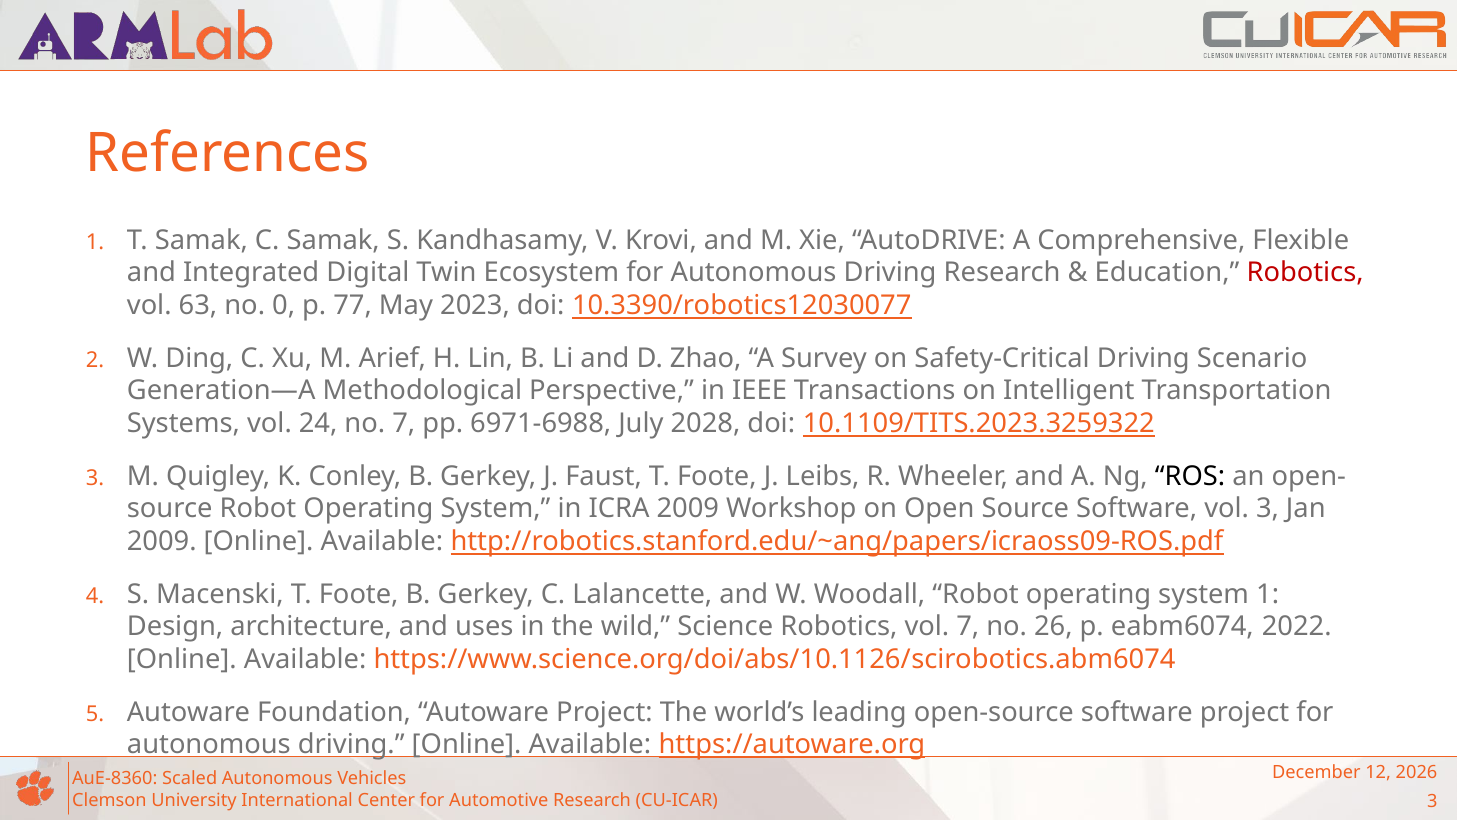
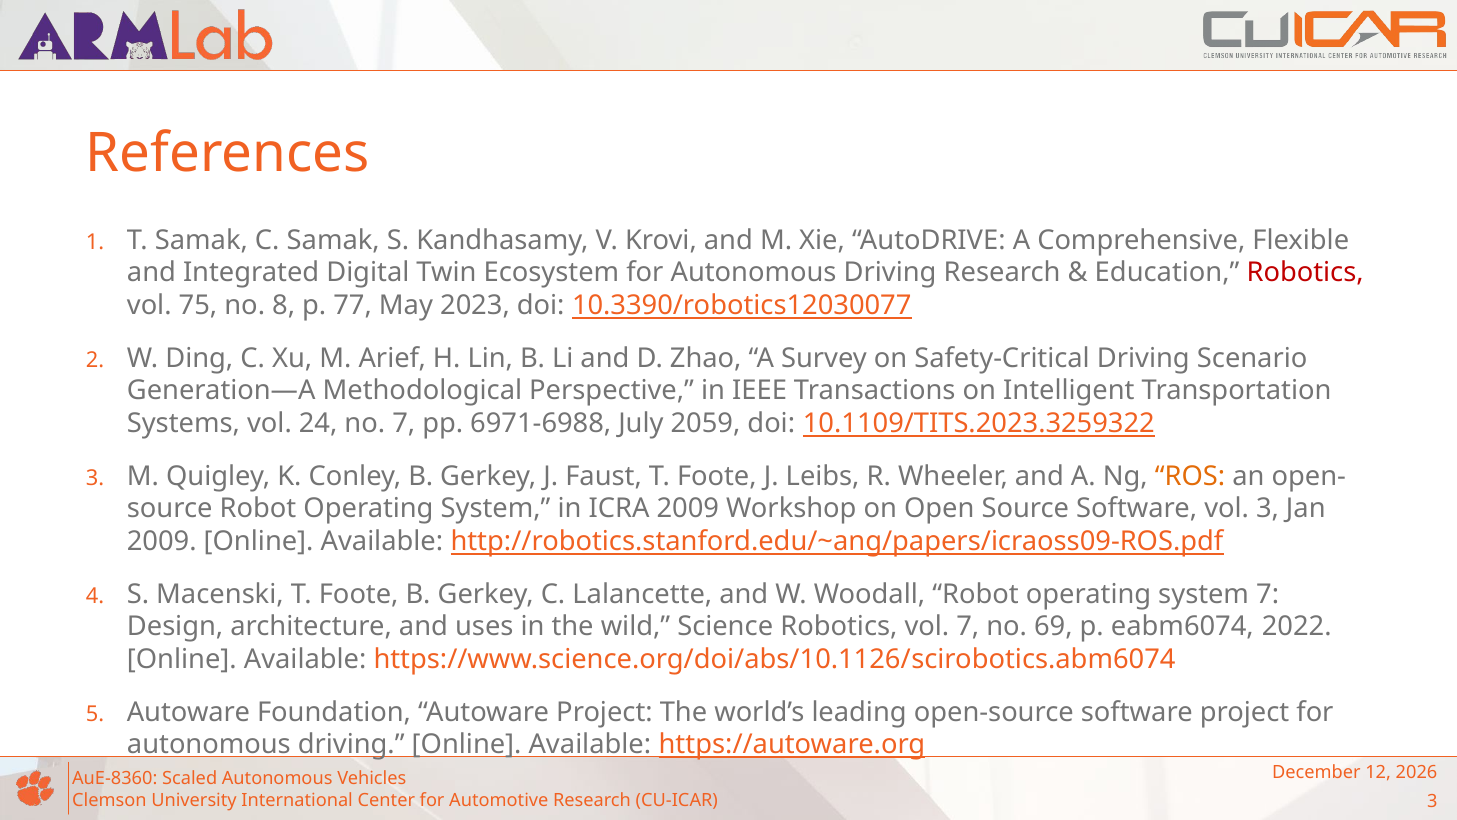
63: 63 -> 75 (198, 306)
0: 0 -> 8 (284, 306)
2028: 2028 -> 2059 (706, 423)
ROS colour: black -> orange (1190, 476)
system 1: 1 -> 7 (1268, 594)
26: 26 -> 69 (1053, 626)
